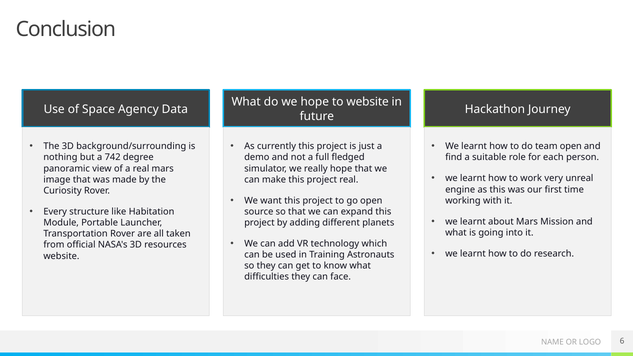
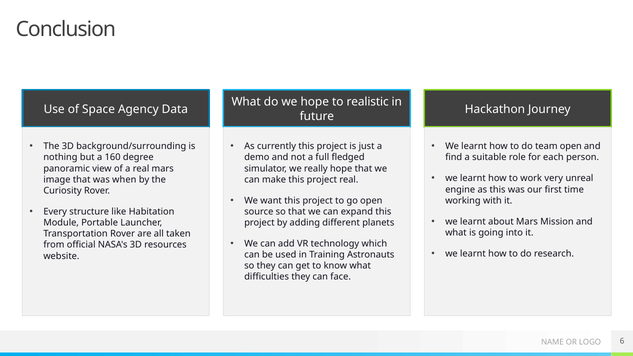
to website: website -> realistic (368, 102)
742: 742 -> 160 (113, 157)
made: made -> when (124, 180)
